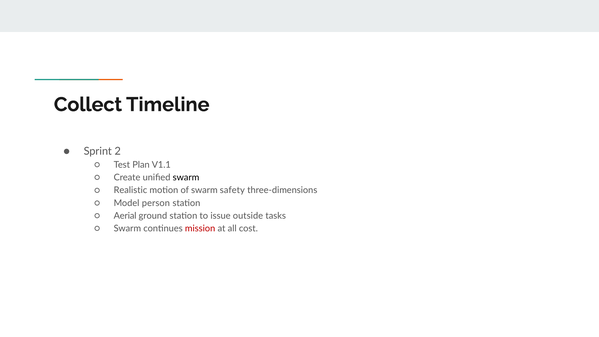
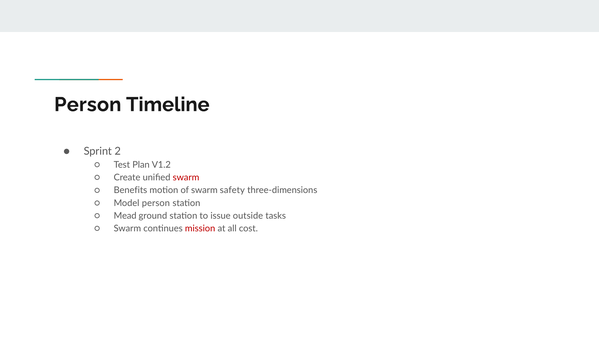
Collect: Collect -> Person (88, 105)
V1.1: V1.1 -> V1.2 (161, 165)
swarm colour: black -> red (186, 178)
Realistic: Realistic -> Benefits (130, 190)
Aerial: Aerial -> Mead (125, 216)
